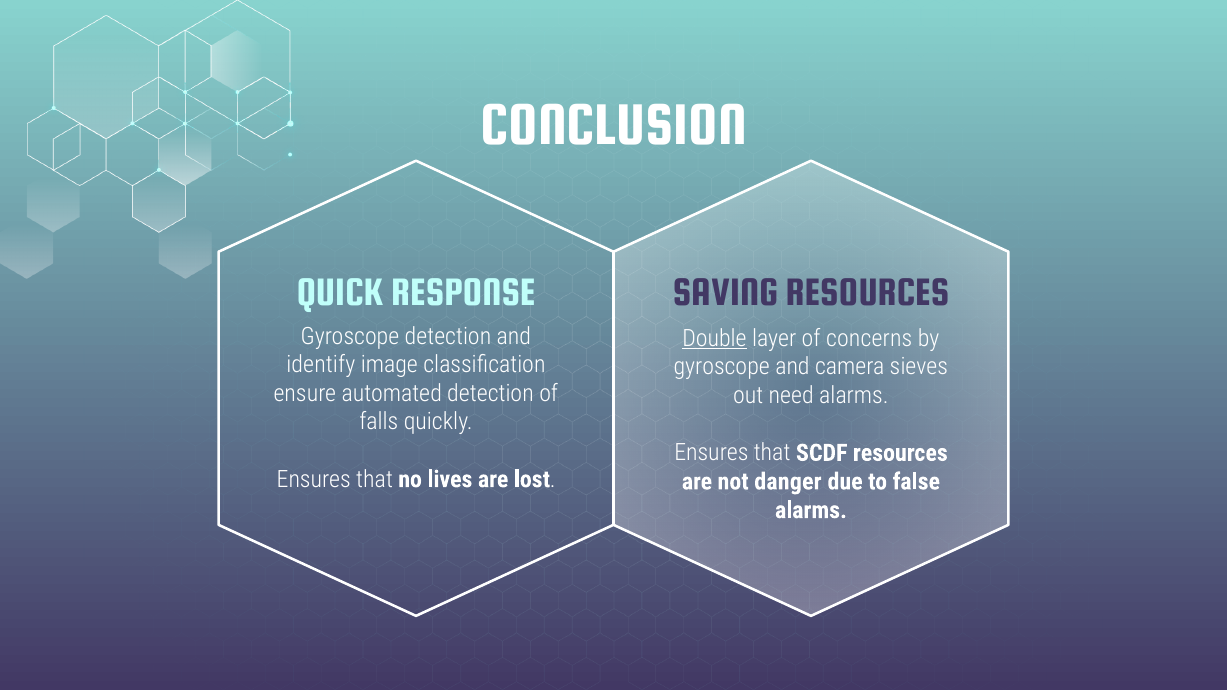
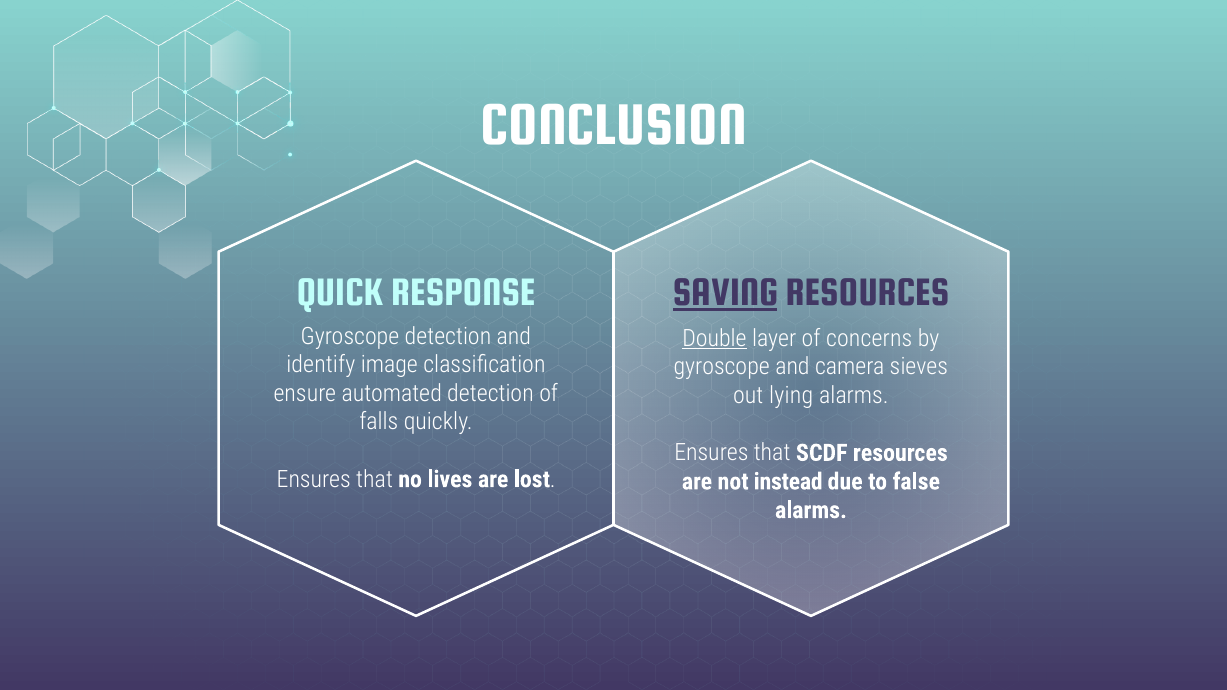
SAVING underline: none -> present (725, 292)
need: need -> lying (791, 396)
danger: danger -> instead (788, 482)
